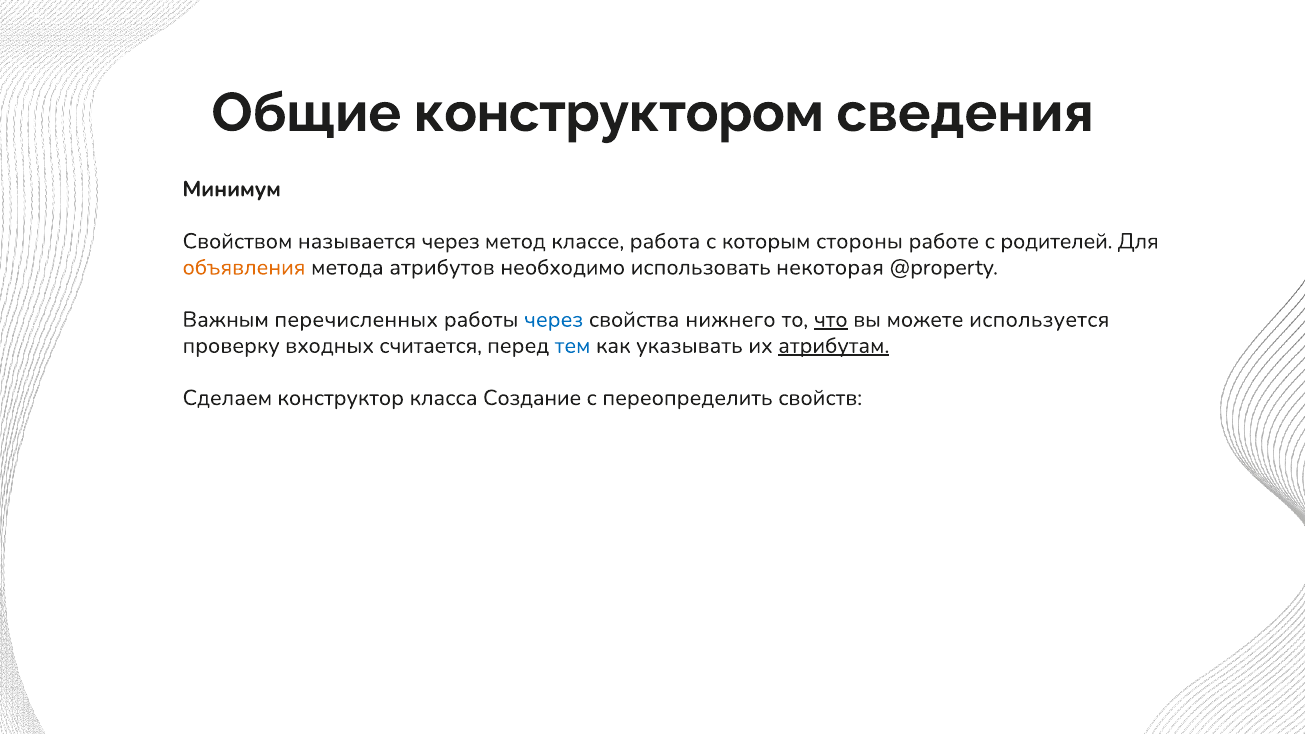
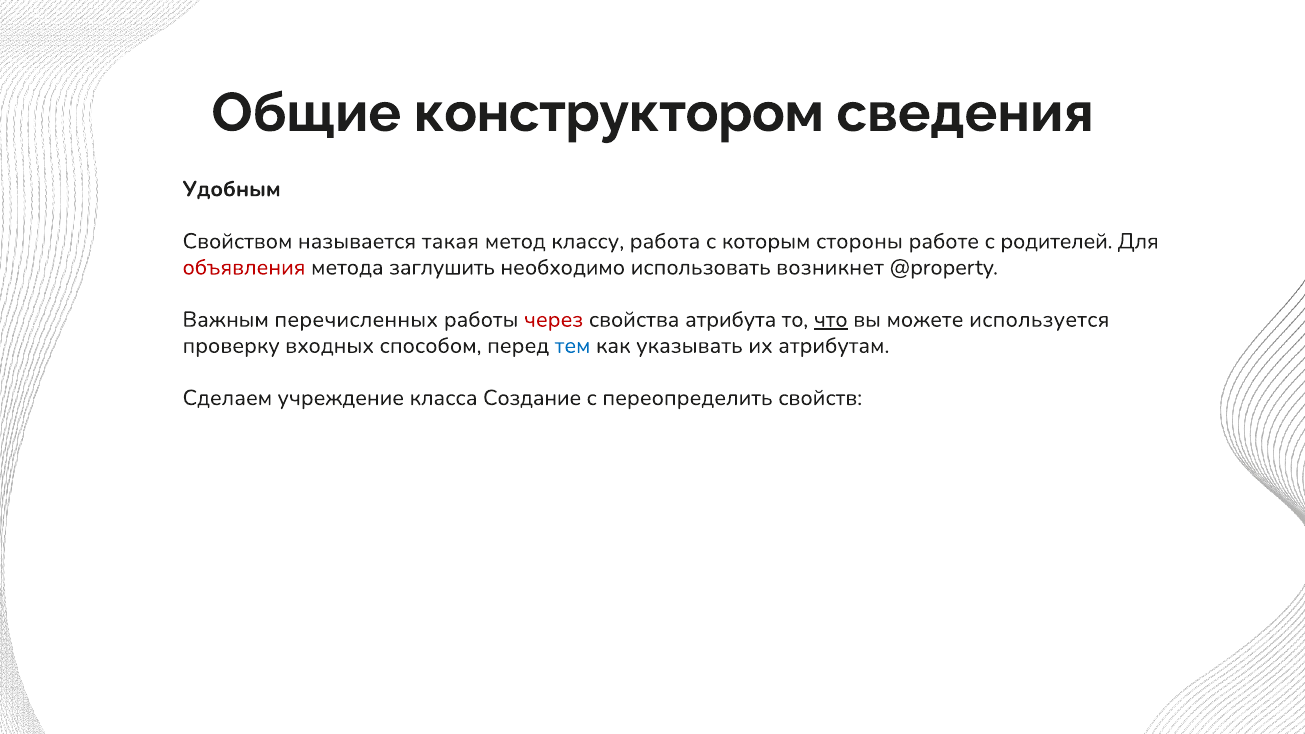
Минимум: Минимум -> Удобным (232, 189)
называется через: через -> такая (450, 241)
классе: классе -> классу (588, 241)
объявления colour: orange -> red (244, 267)
атрибутов: атрибутов -> заглушить (442, 267)
некоторая: некоторая -> возникнет (830, 267)
через colour: blue -> red (554, 320)
нижнего: нижнего -> атрибута (731, 320)
считается: считается -> способом (431, 346)
атрибутам underline: present -> none (834, 346)
конструктор: конструктор -> учреждение (341, 398)
